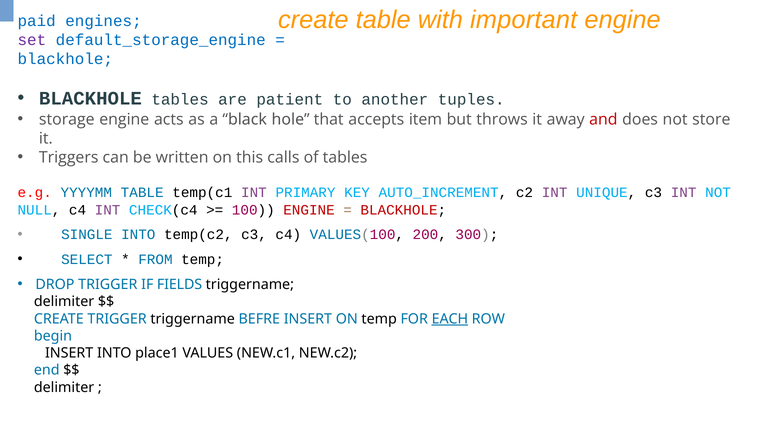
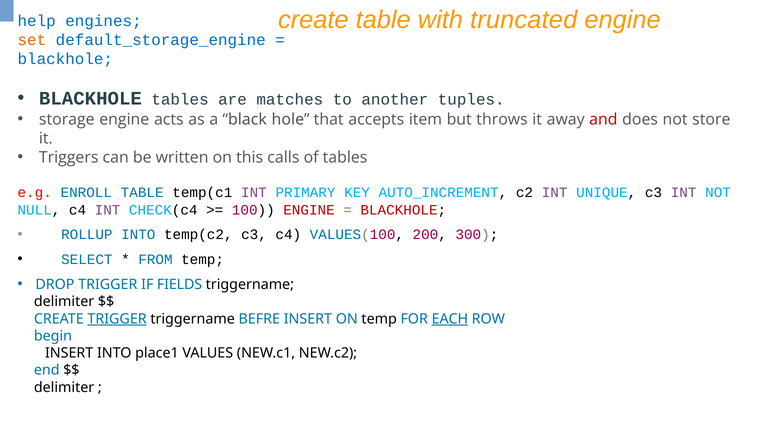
important: important -> truncated (524, 20)
paid: paid -> help (37, 21)
set colour: purple -> orange (32, 40)
patient: patient -> matches (290, 100)
YYYYMM: YYYYMM -> ENROLL (86, 193)
SINGLE: SINGLE -> ROLLUP (87, 234)
TRIGGER underline: none -> present (117, 319)
